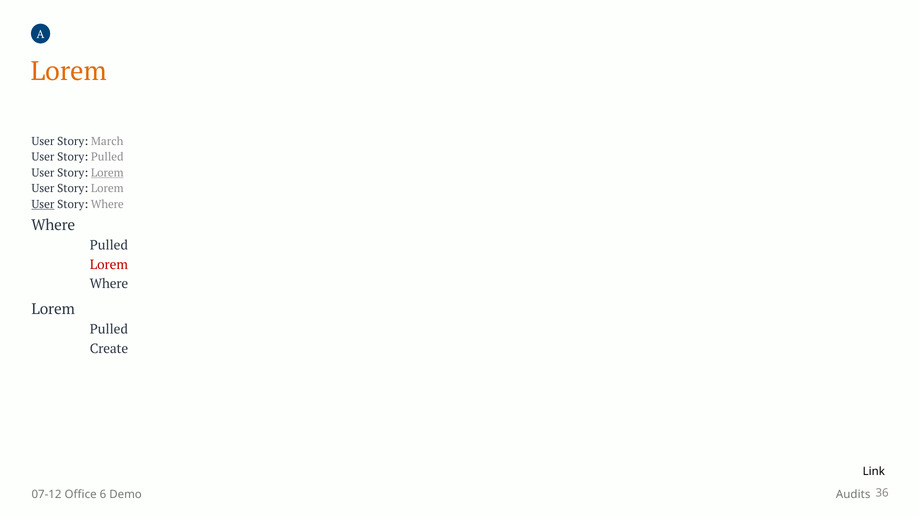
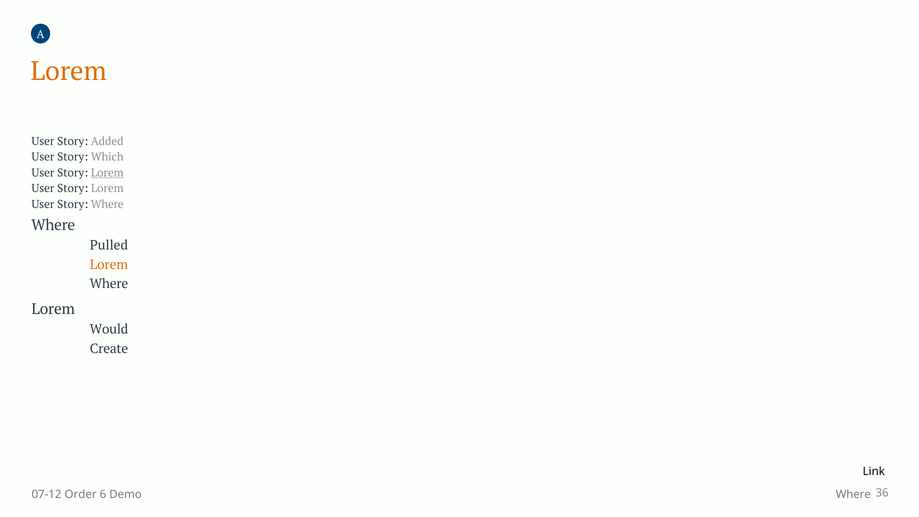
March: March -> Added (107, 141)
Story Pulled: Pulled -> Which (107, 157)
User underline: present -> none (43, 204)
Lorem colour: red -> orange (109, 265)
Pulled: Pulled -> Would (109, 329)
Office: Office -> Order (81, 494)
Audits: Audits -> Where (853, 494)
